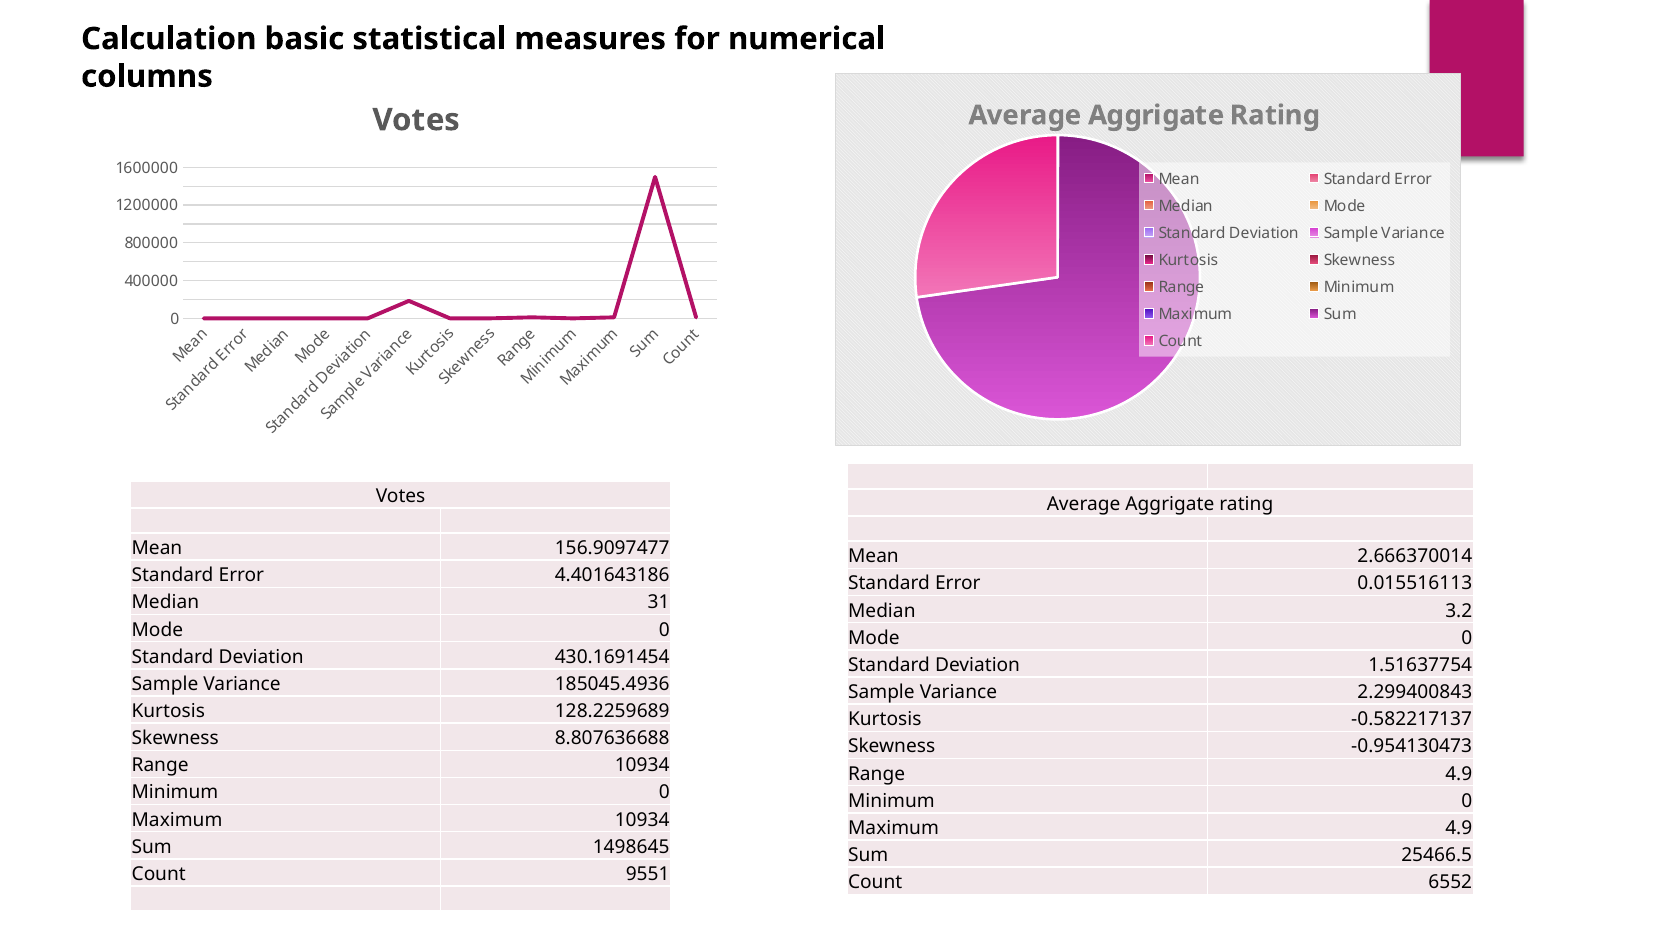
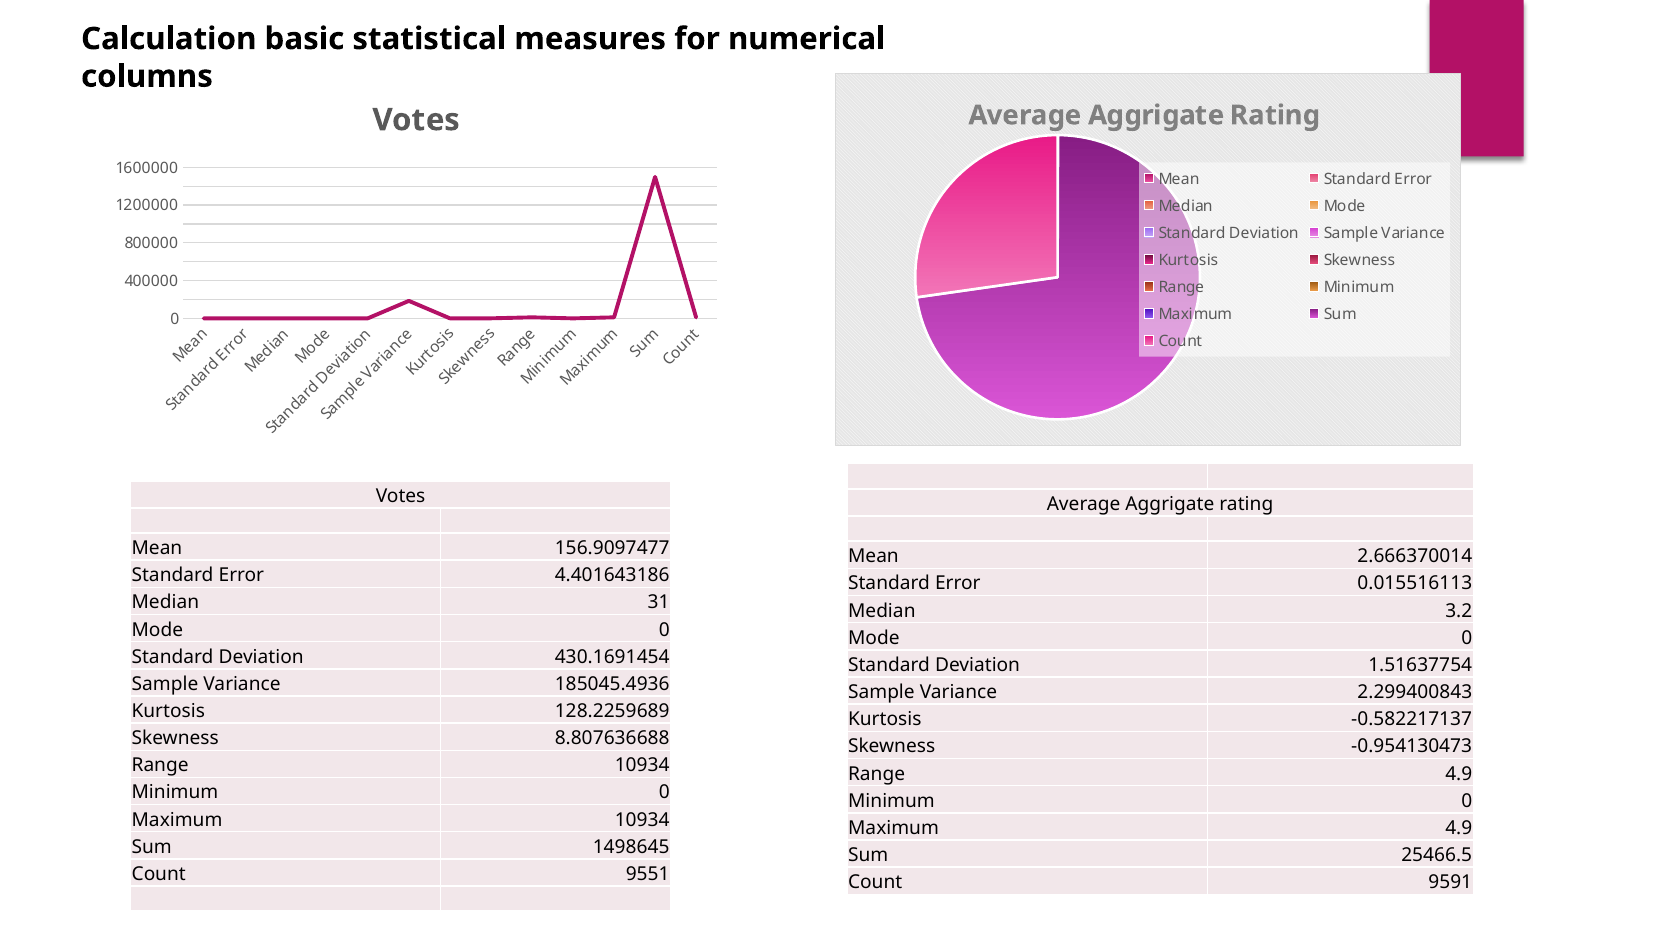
6552: 6552 -> 9591 (1450, 883)
